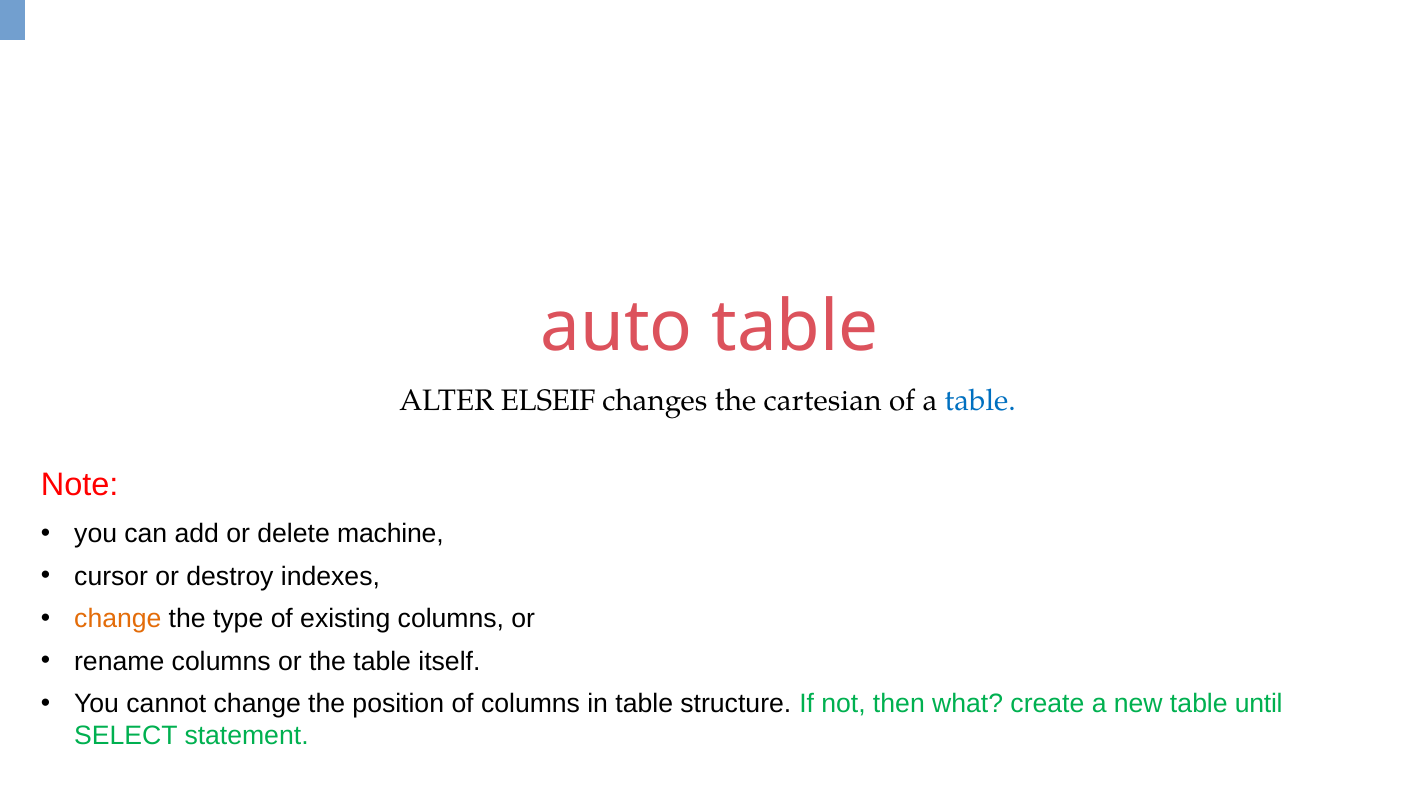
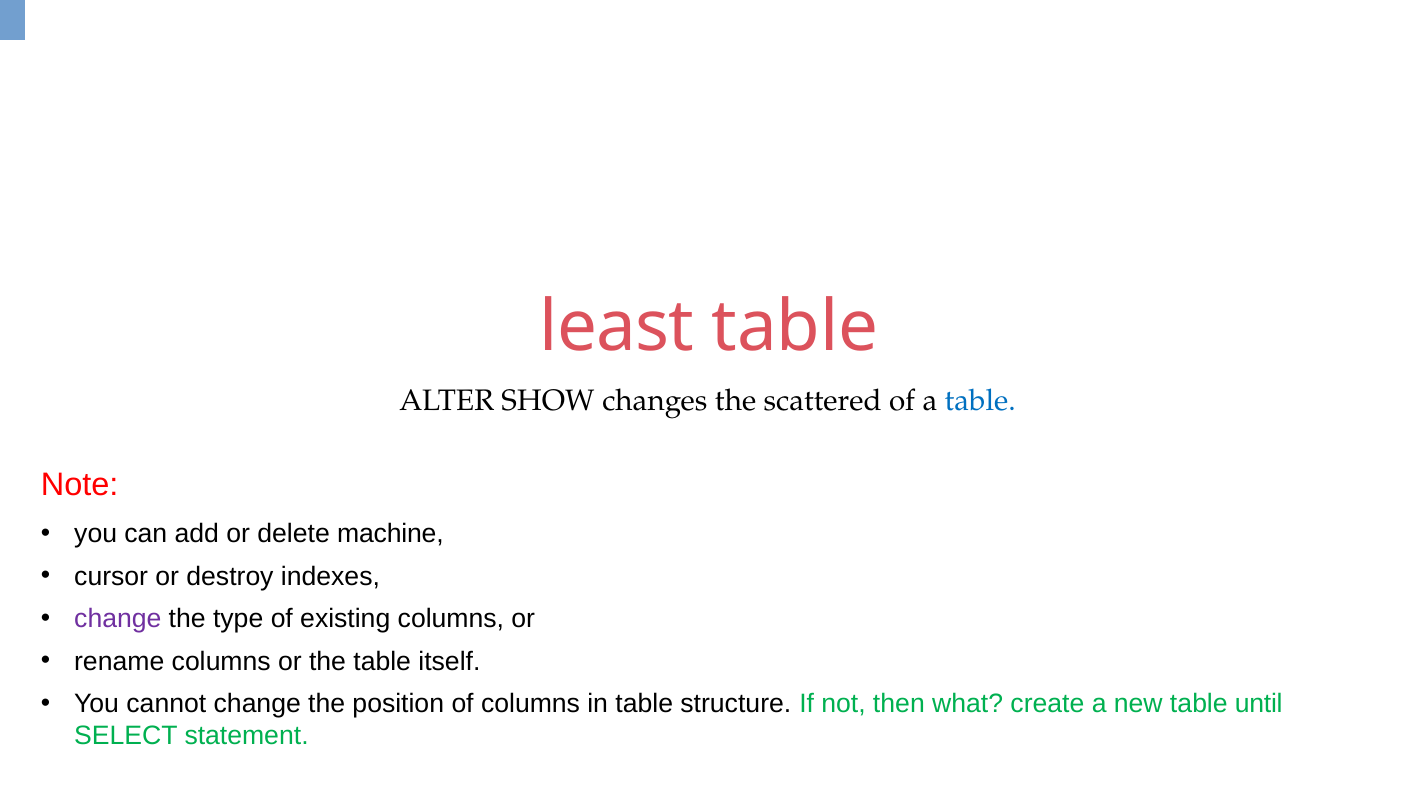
auto: auto -> least (617, 328)
ELSEIF: ELSEIF -> SHOW (548, 401)
cartesian: cartesian -> scattered (823, 401)
change colour: orange -> purple (118, 619)
